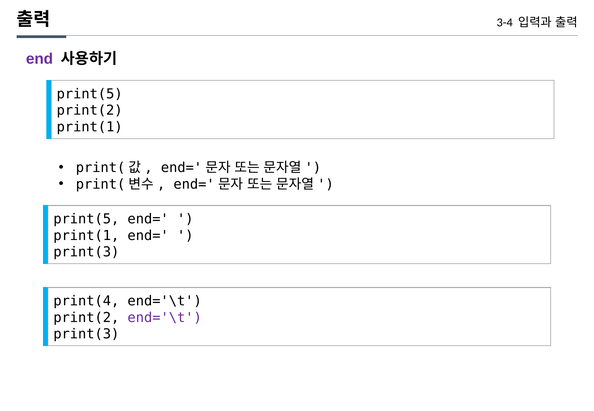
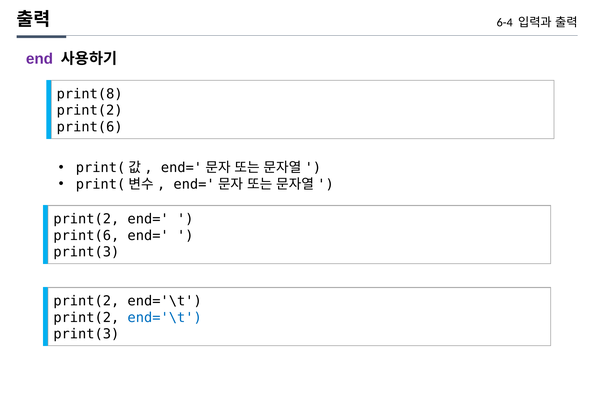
3-4: 3-4 -> 6-4 (505, 22)
print(5: print(5 -> print(8 (90, 94)
print(1: print(1 -> print(6 (90, 127)
print(5: print(5 -> print(2 (86, 219)
print(1: print(1 -> print(6 (86, 236)
print(4: print(4 -> print(2 (86, 301)
end='\t colour: purple -> blue (165, 318)
